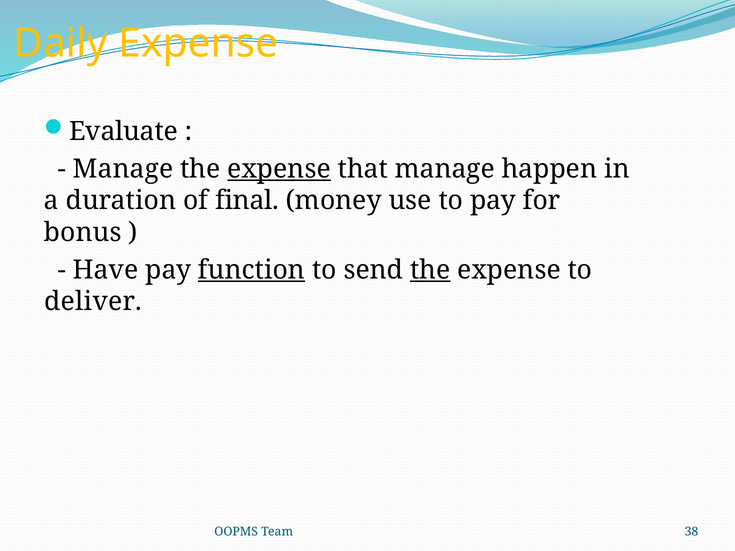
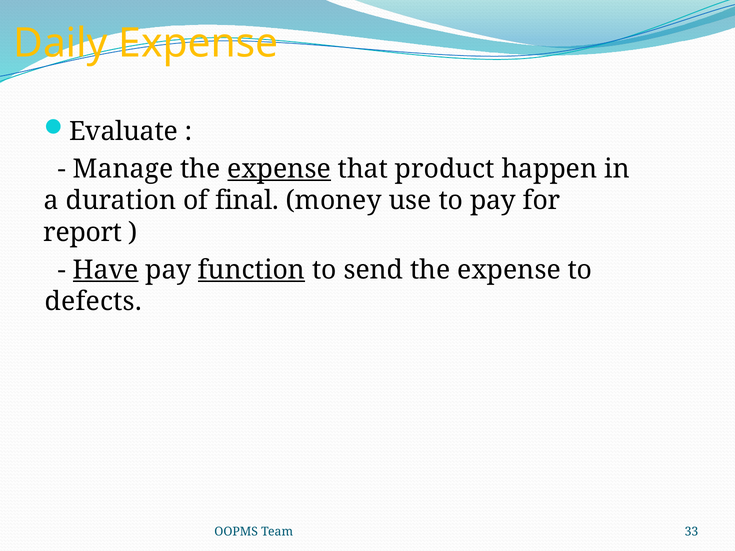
that manage: manage -> product (445, 169)
bonus: bonus -> report (83, 233)
Have underline: none -> present (106, 270)
the underline: present -> none (430, 270)
deliver: deliver -> defects (93, 302)
38: 38 -> 33 (691, 532)
